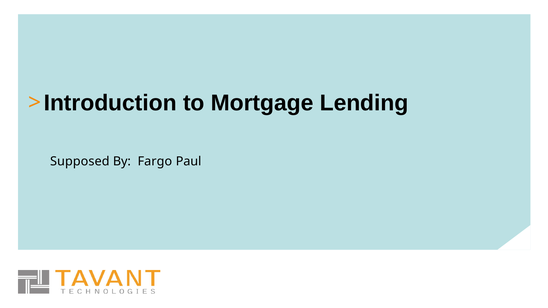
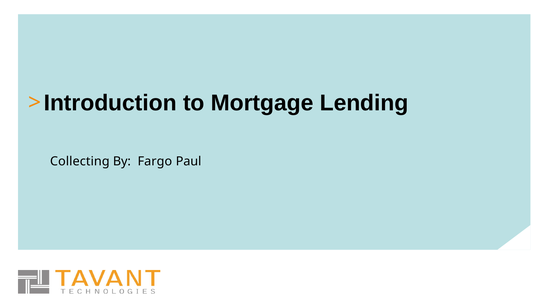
Supposed: Supposed -> Collecting (80, 162)
